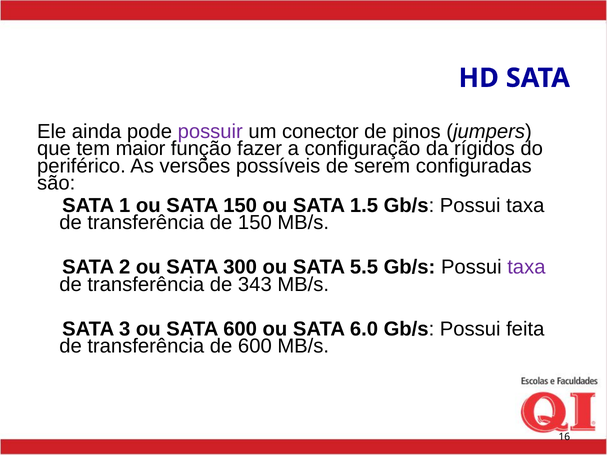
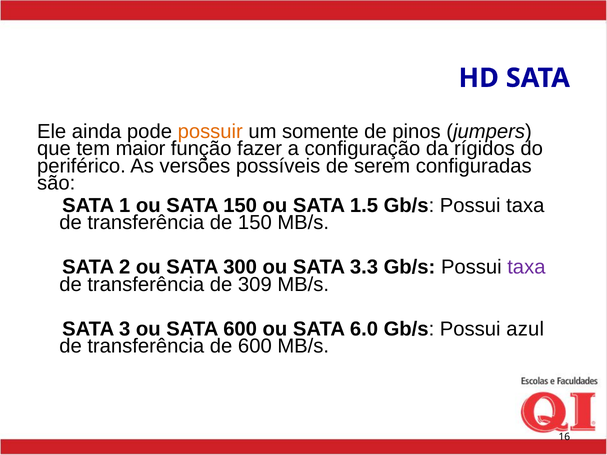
possuir colour: purple -> orange (210, 132)
conector: conector -> somente (320, 132)
5.5: 5.5 -> 3.3 (364, 267)
343: 343 -> 309 (255, 285)
feita: feita -> azul (525, 329)
